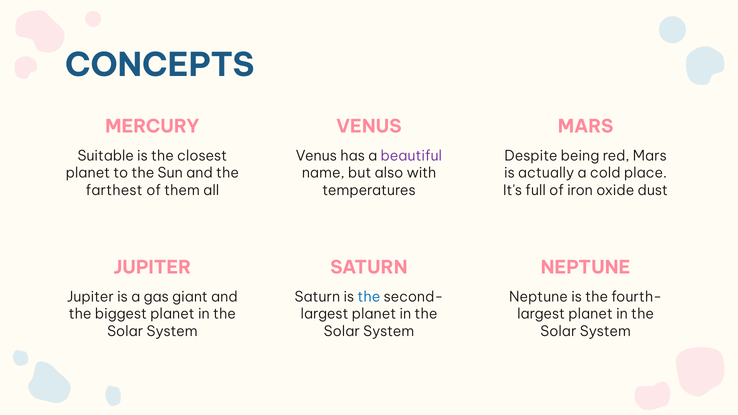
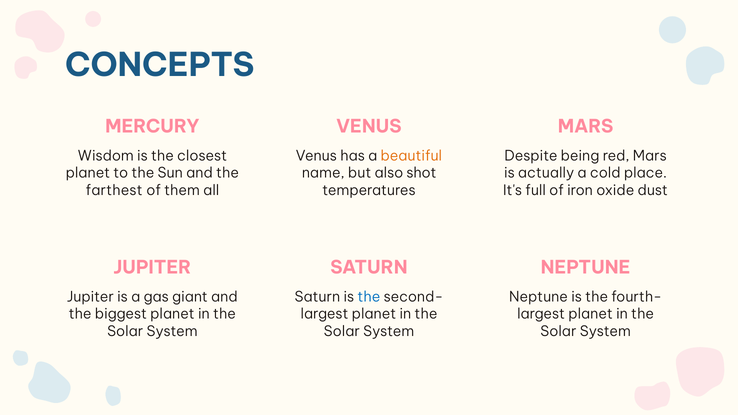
Suitable: Suitable -> Wisdom (106, 156)
beautiful colour: purple -> orange (411, 156)
with: with -> shot (421, 173)
